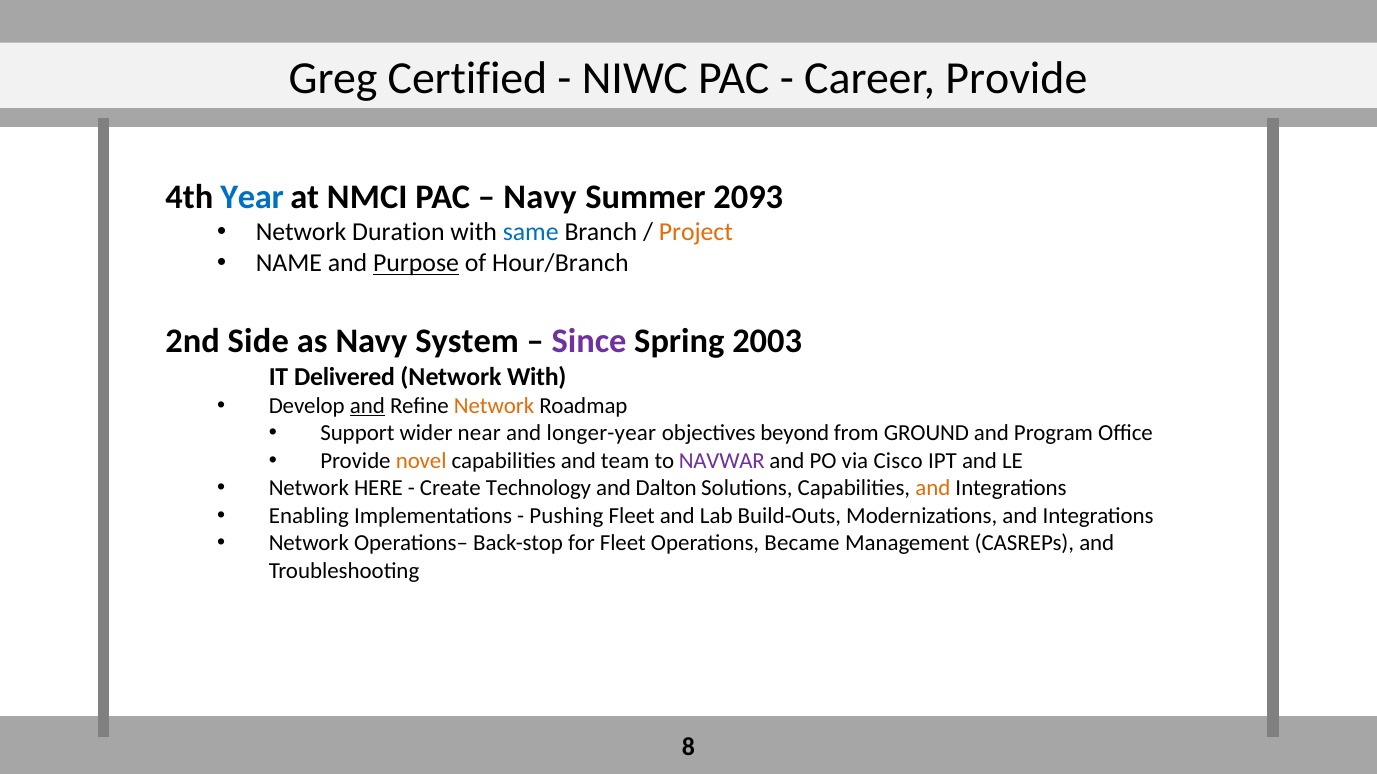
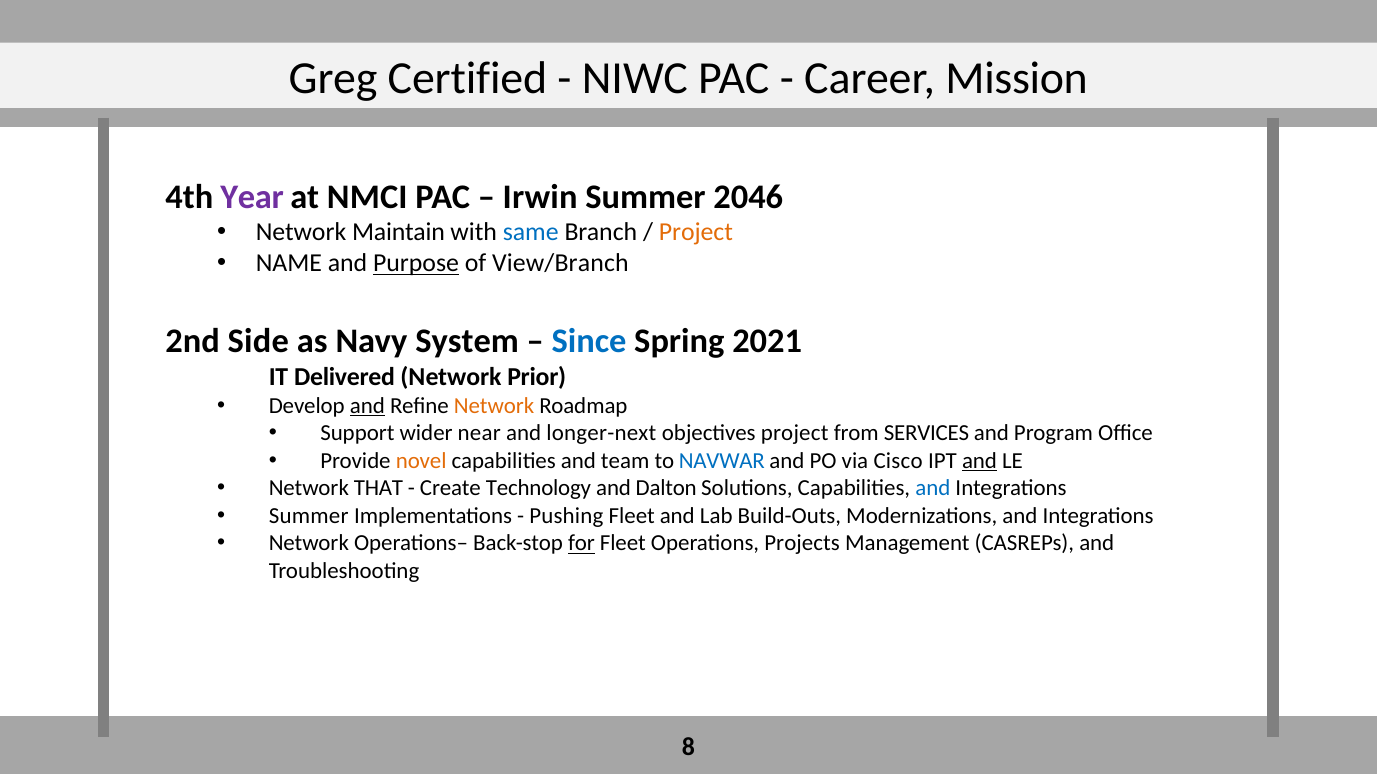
Career Provide: Provide -> Mission (1017, 78)
Year colour: blue -> purple (252, 197)
Navy: Navy -> Irwin (540, 197)
2093: 2093 -> 2046 (748, 197)
Duration: Duration -> Maintain (399, 232)
Hour/Branch: Hour/Branch -> View/Branch (560, 263)
Since colour: purple -> blue (589, 342)
2003: 2003 -> 2021 (767, 342)
Network With: With -> Prior (537, 377)
longer-year: longer-year -> longer-next (601, 434)
objectives beyond: beyond -> project (795, 434)
GROUND: GROUND -> SERVICES (926, 434)
NAVWAR colour: purple -> blue (722, 461)
and underline: none -> present (979, 461)
HERE: HERE -> THAT (378, 489)
and colour: orange -> blue (933, 489)
Enabling: Enabling -> Summer (309, 516)
for underline: none -> present (581, 544)
Became: Became -> Projects (802, 544)
